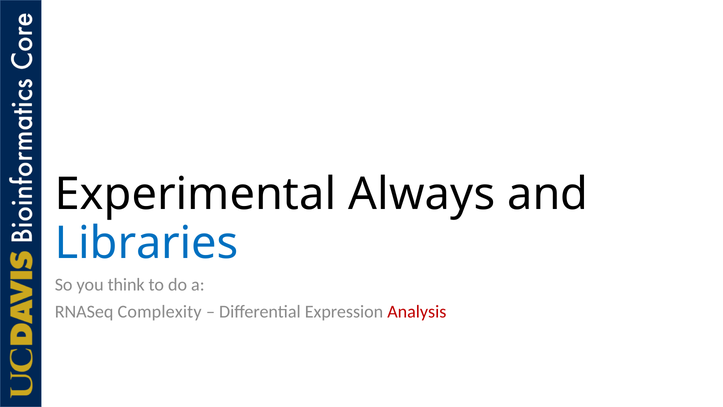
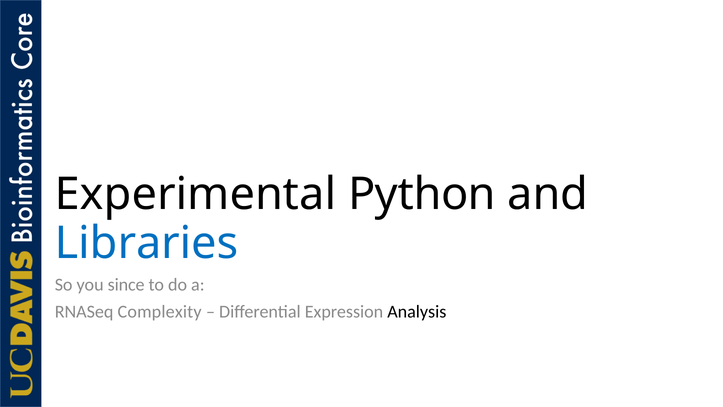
Always: Always -> Python (422, 194)
think: think -> since (126, 285)
Analysis colour: red -> black (417, 312)
